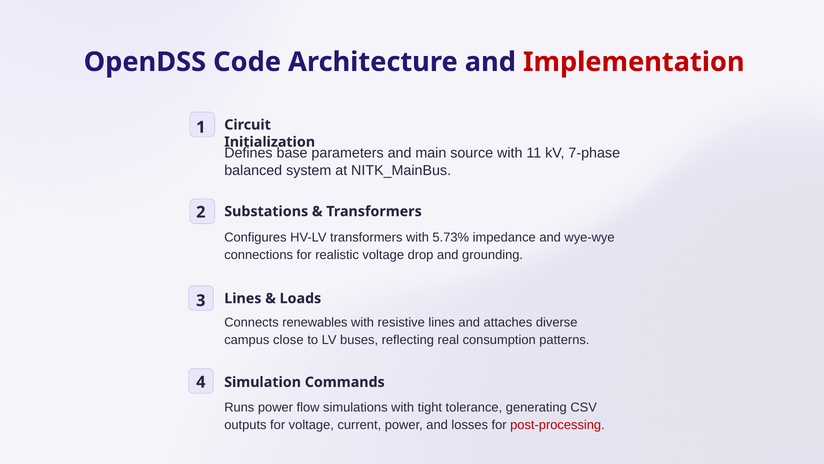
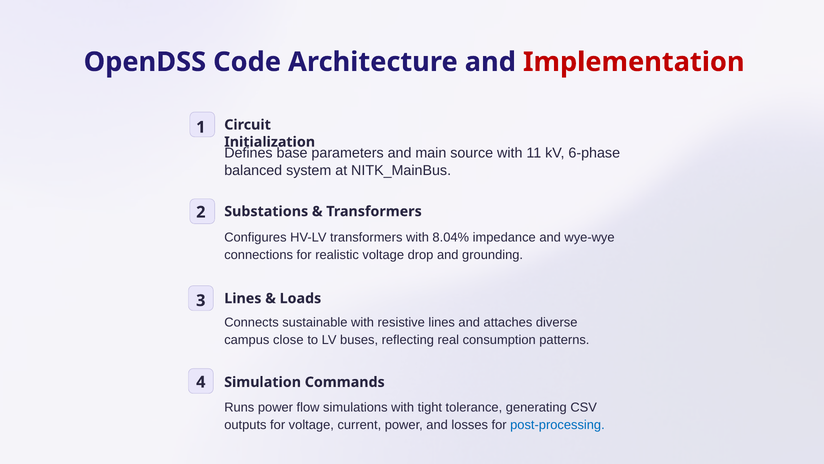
7-phase: 7-phase -> 6-phase (594, 153)
5.73%: 5.73% -> 8.04% (451, 237)
renewables: renewables -> sustainable (315, 322)
post-processing colour: red -> blue (557, 424)
